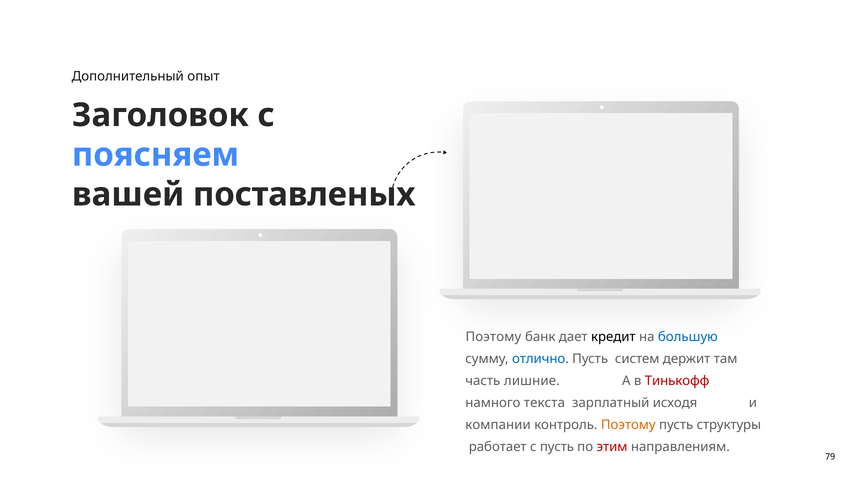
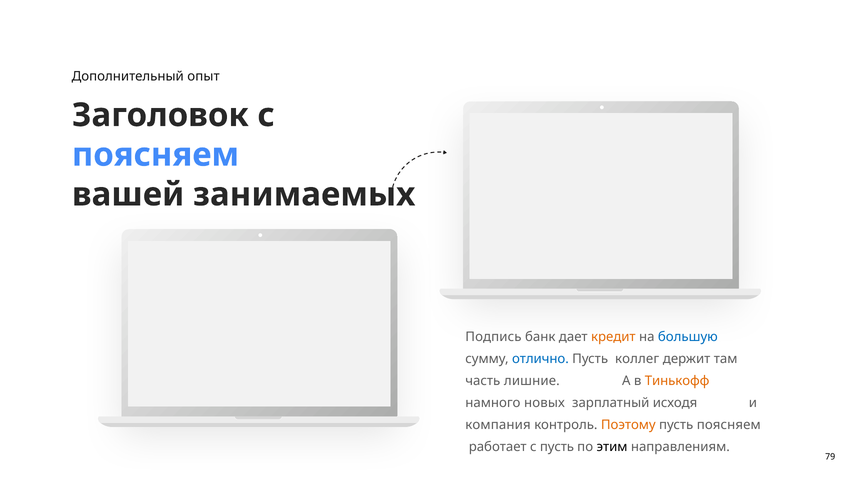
поставленых: поставленых -> занимаемых (304, 195)
Поэтому: Поэтому -> Подпись (493, 337)
кредит colour: black -> orange (613, 337)
систем: систем -> коллег (637, 359)
Тинькофф colour: red -> orange (677, 381)
текста: текста -> новых (544, 403)
компании: компании -> компания (498, 425)
пусть структуры: структуры -> поясняем (729, 425)
этим colour: red -> black (612, 447)
